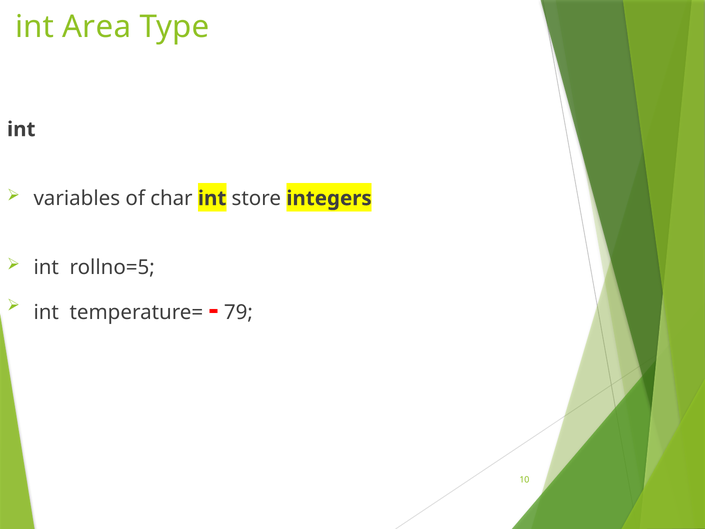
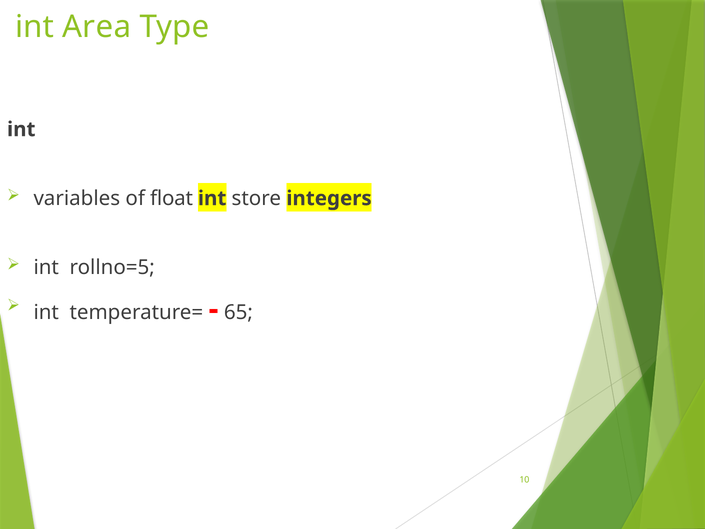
char: char -> float (172, 198)
79: 79 -> 65 (238, 313)
